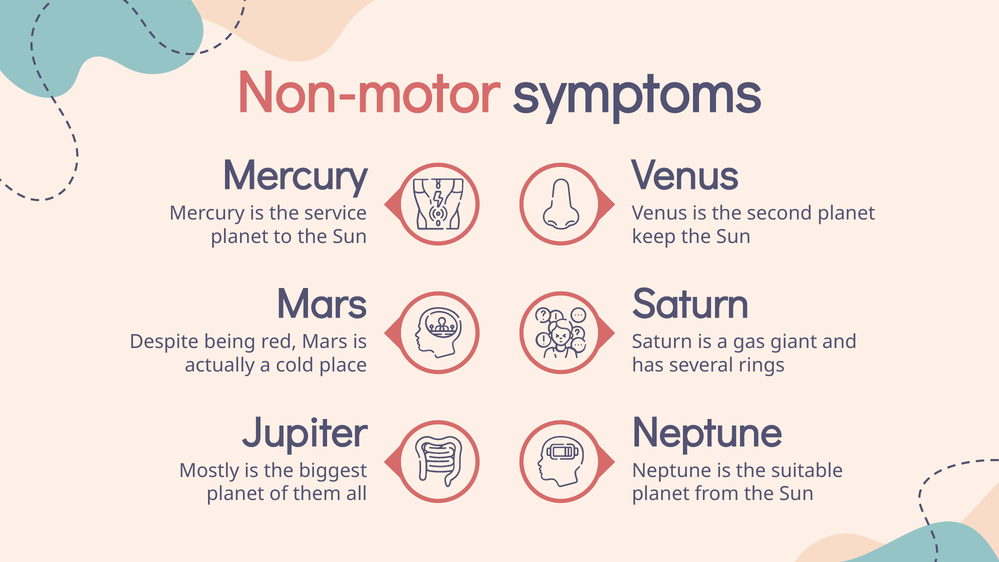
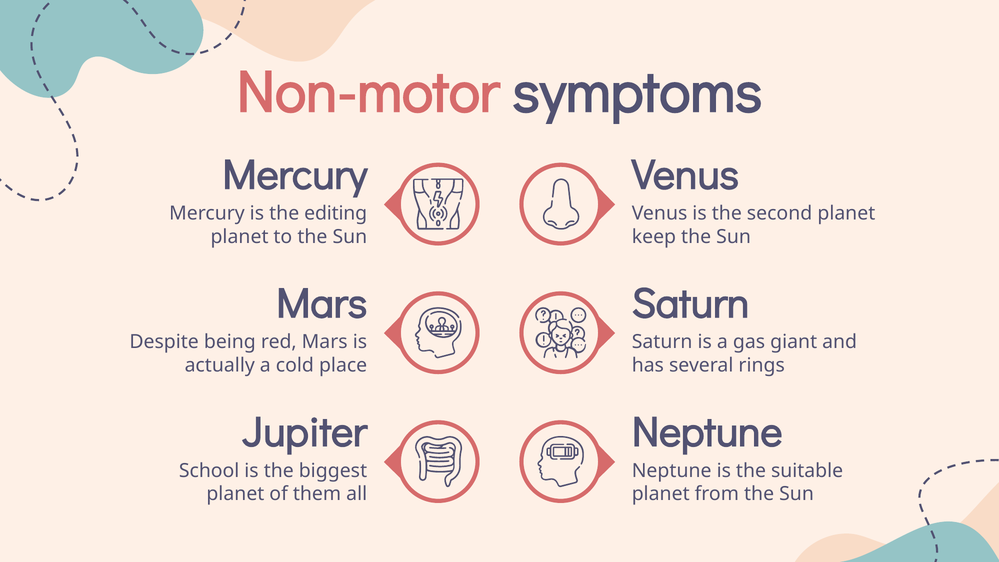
service: service -> editing (336, 213)
Mostly: Mostly -> School (209, 471)
